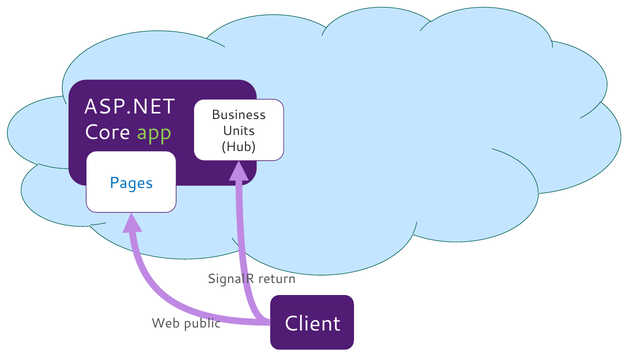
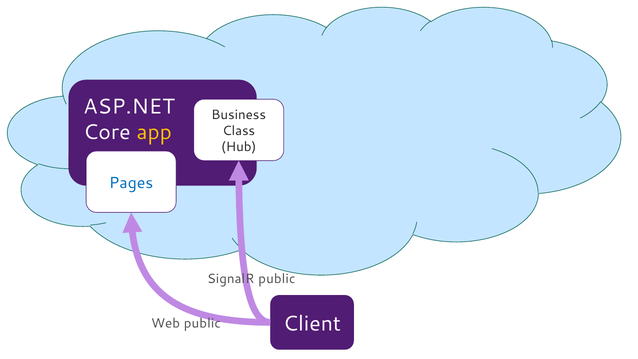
app colour: light green -> yellow (154, 132)
Units: Units -> Class (239, 131)
SignalR return: return -> public (277, 279)
